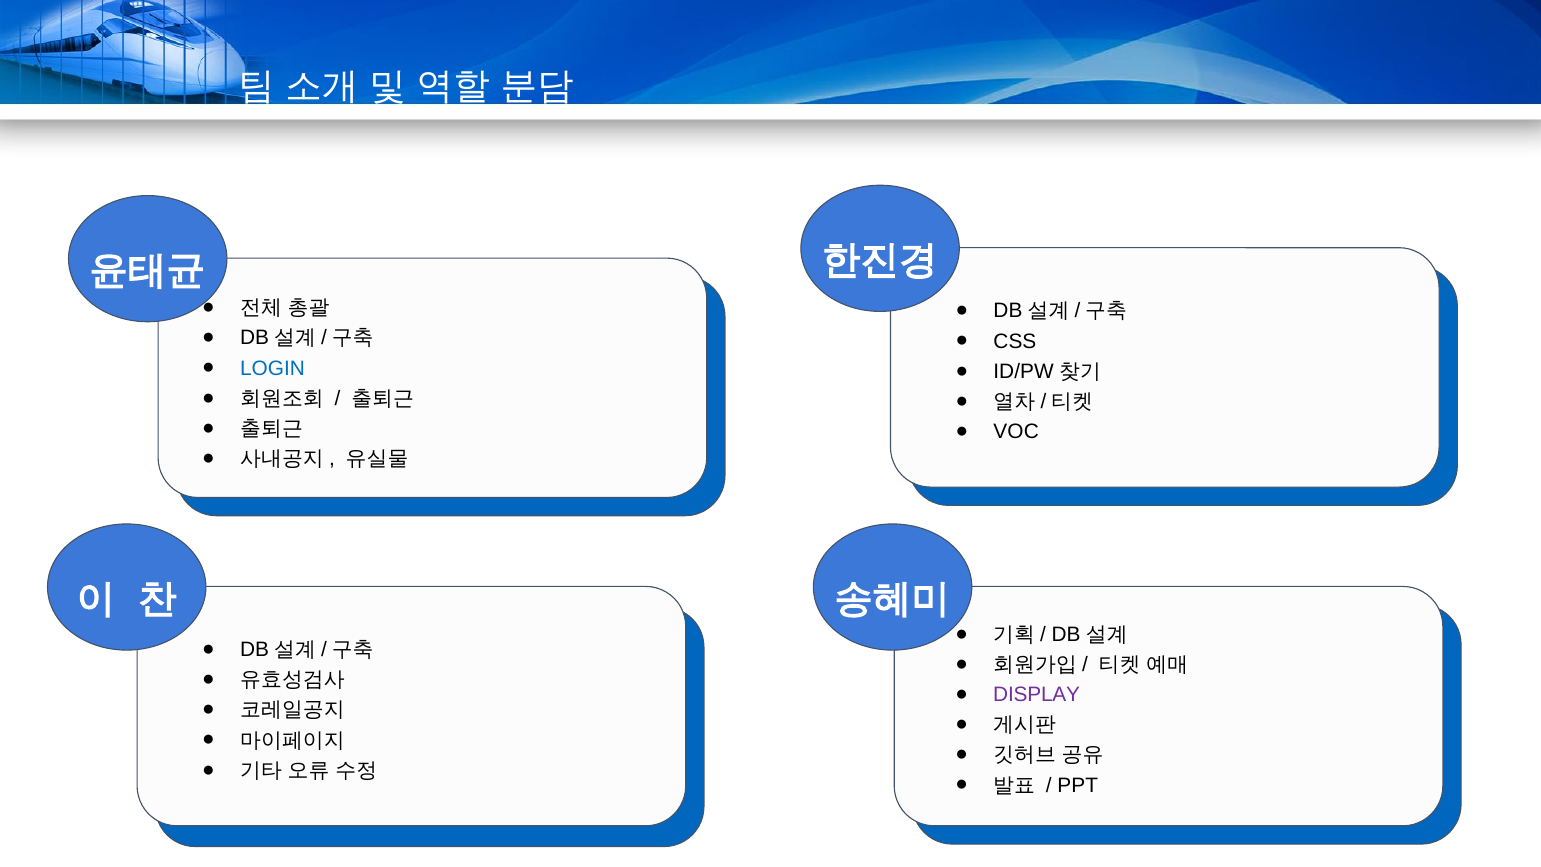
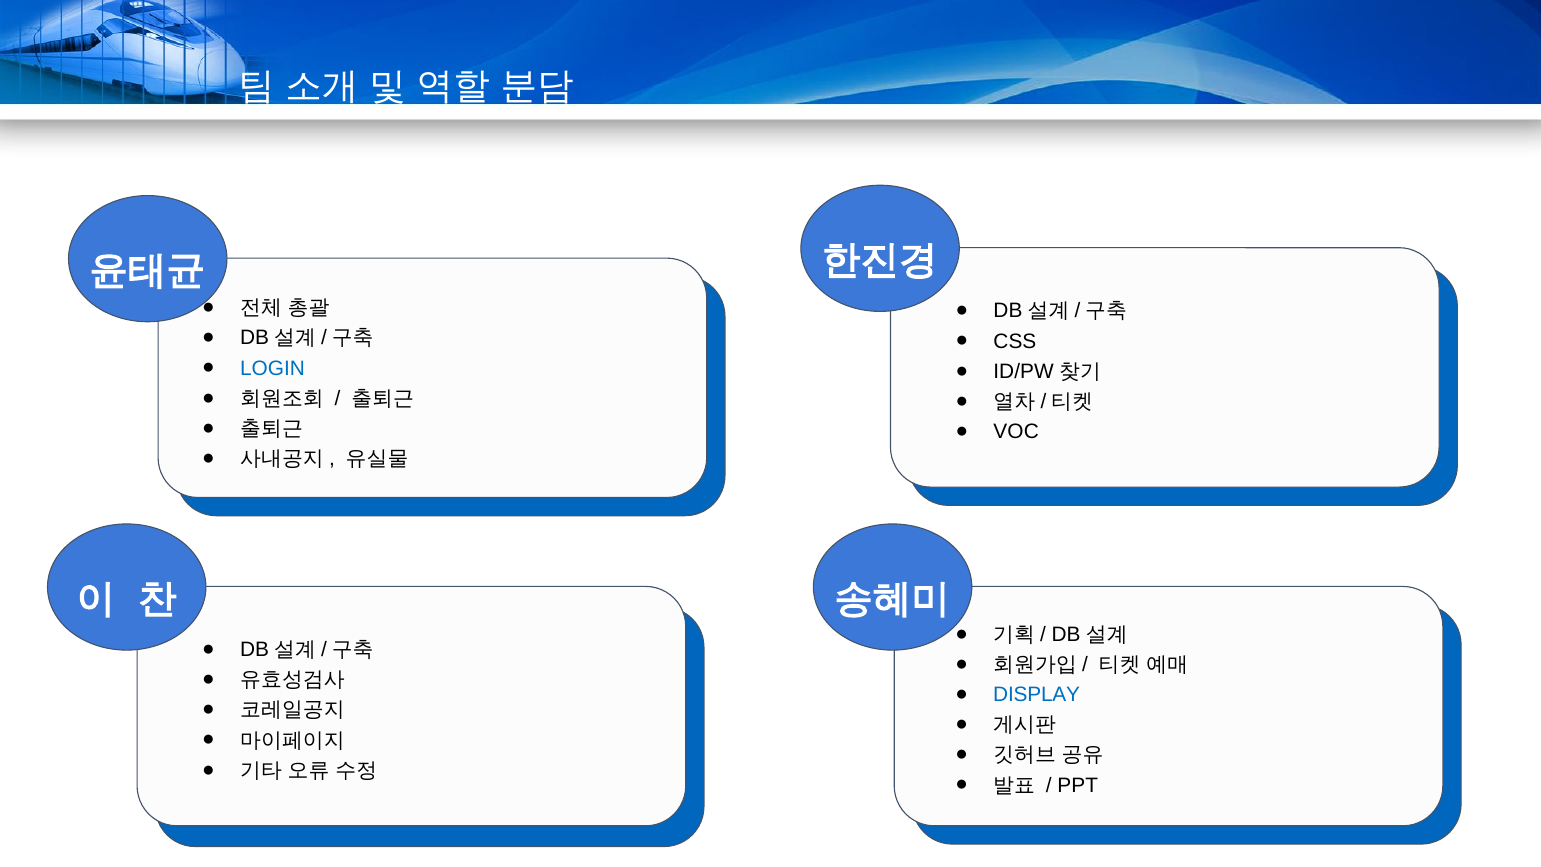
DISPLAY colour: purple -> blue (1037, 695)
